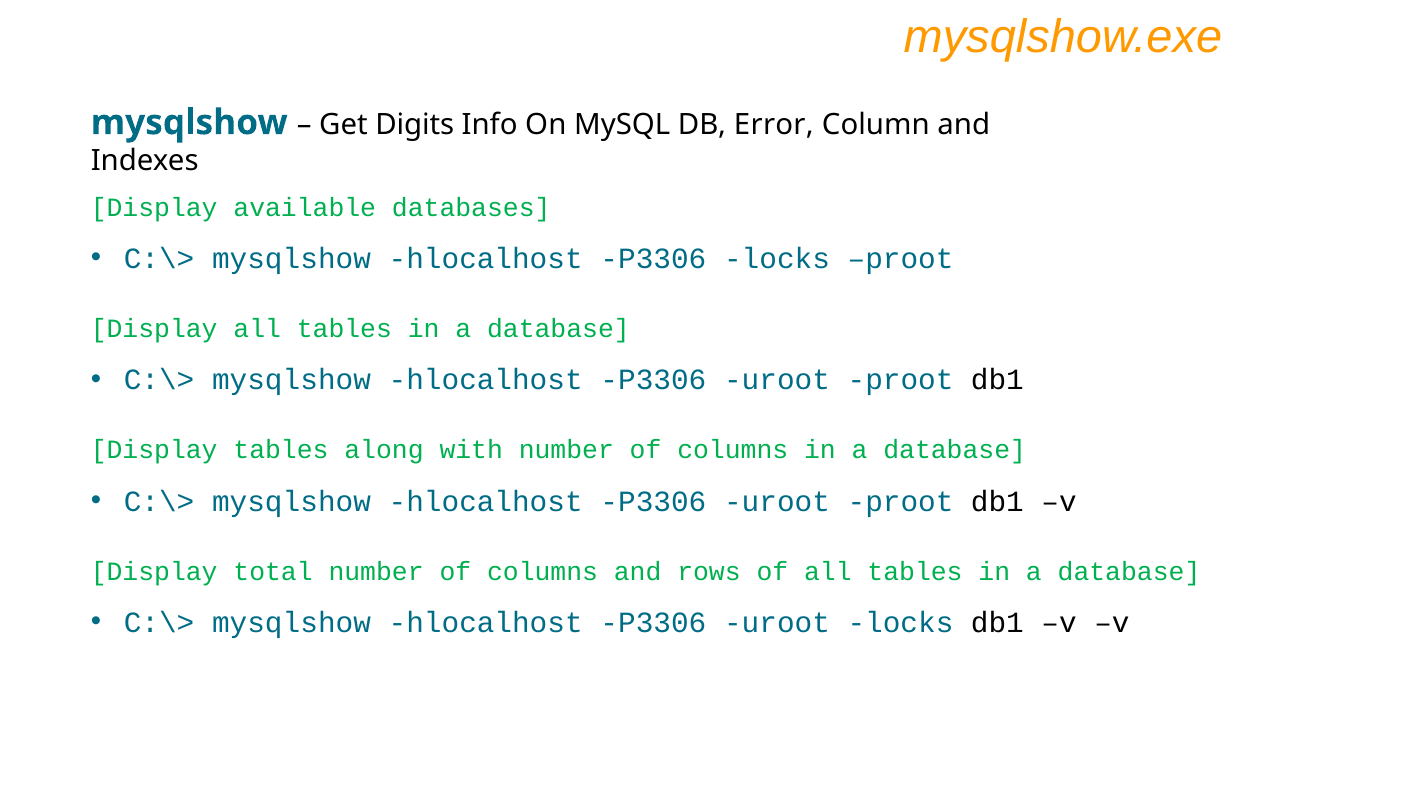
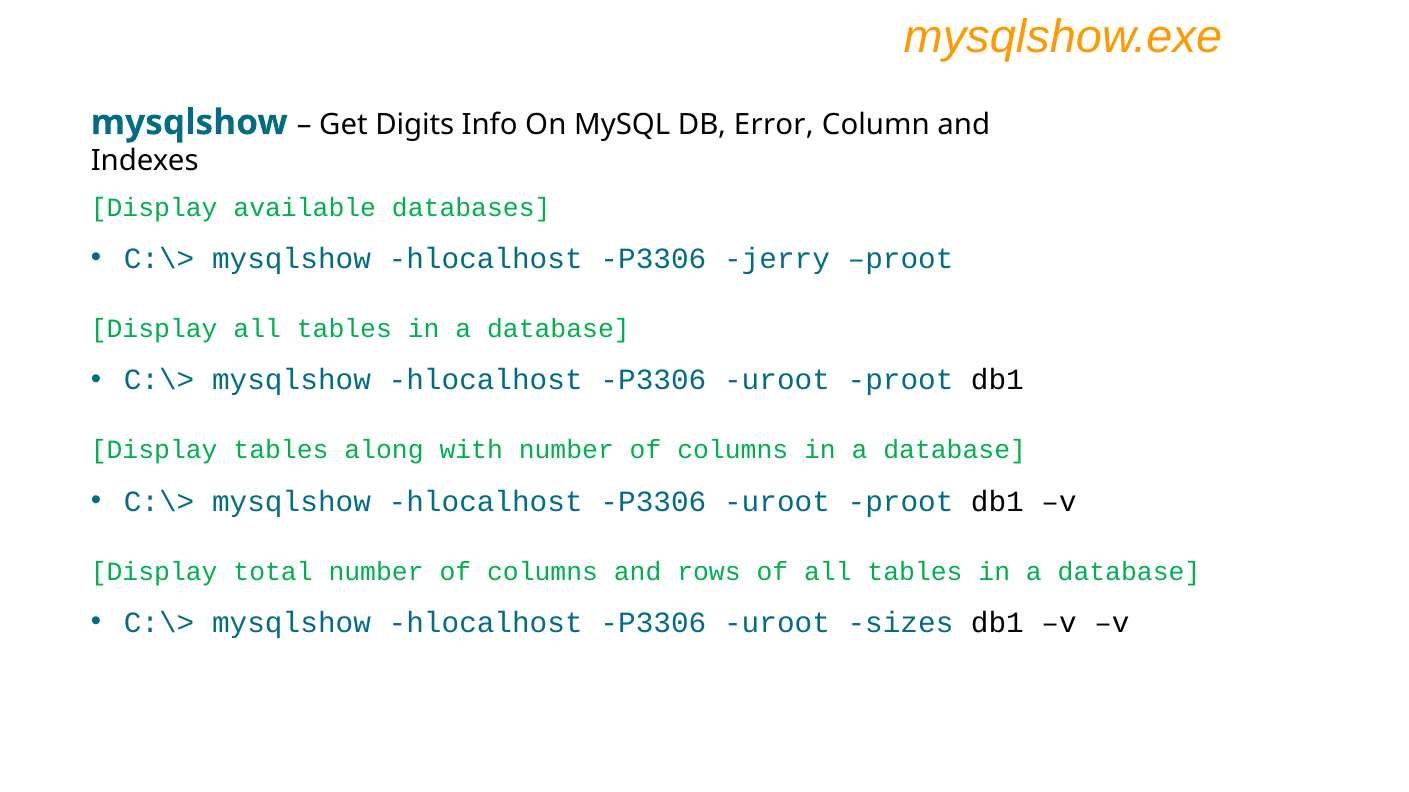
P3306 locks: locks -> jerry (777, 259)
uroot locks: locks -> sizes (900, 623)
